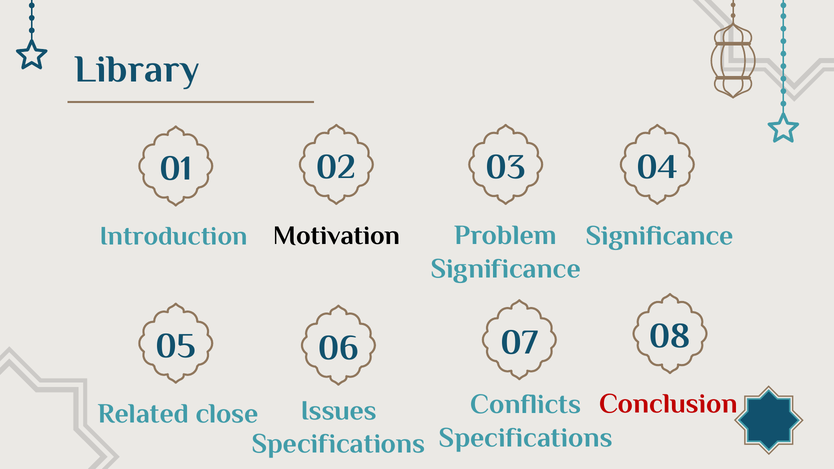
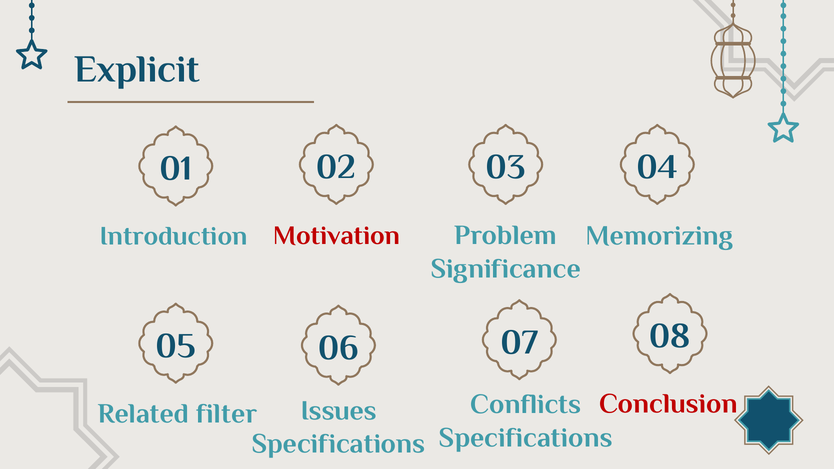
Library: Library -> Explicit (137, 69)
Motivation colour: black -> red (337, 235)
Significance: Significance -> Memorizing (660, 236)
close: close -> filter (227, 414)
